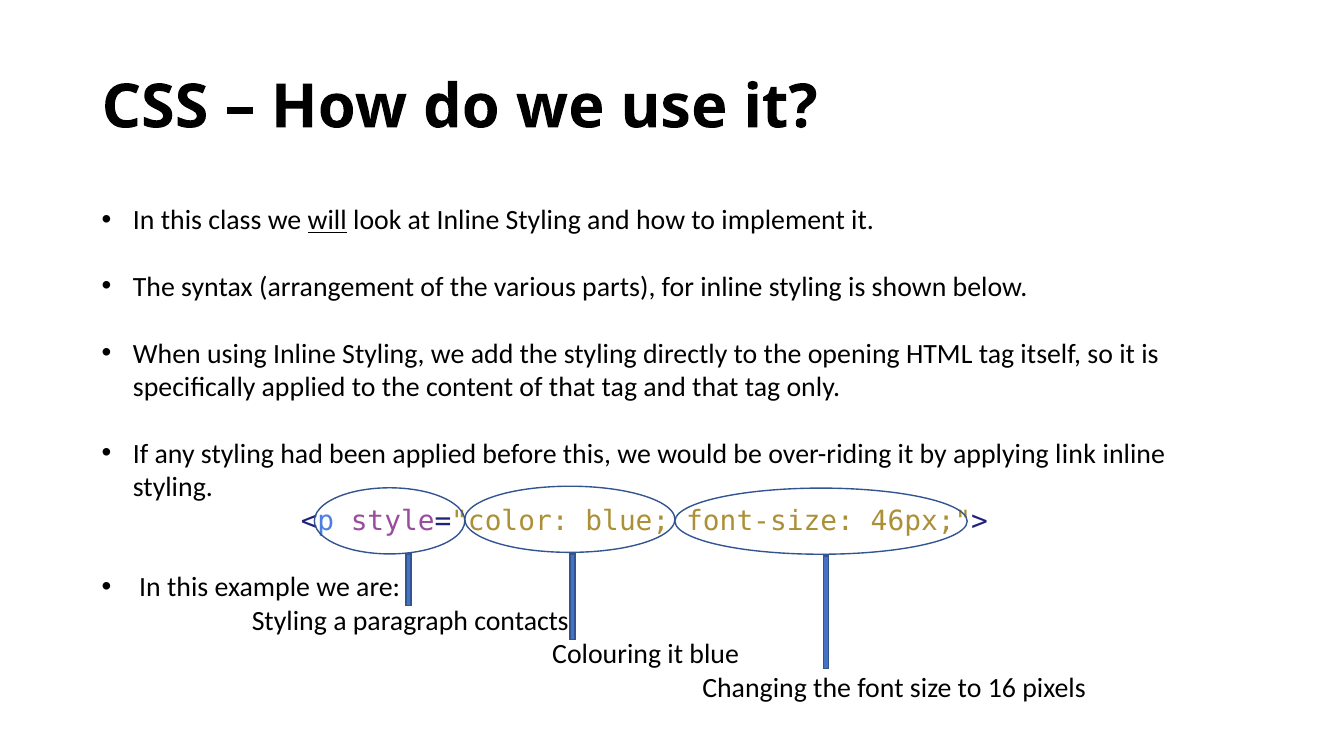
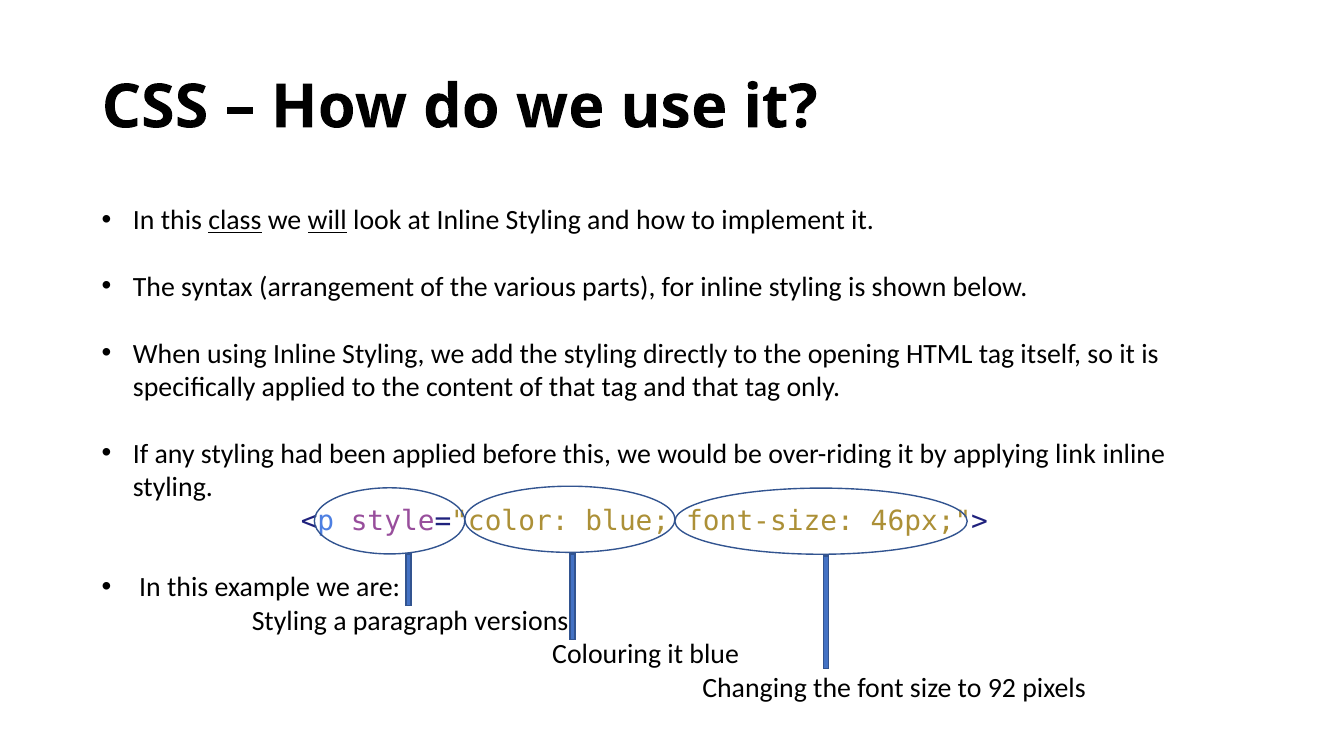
class underline: none -> present (235, 220)
contacts: contacts -> versions (521, 621)
16: 16 -> 92 (1002, 688)
